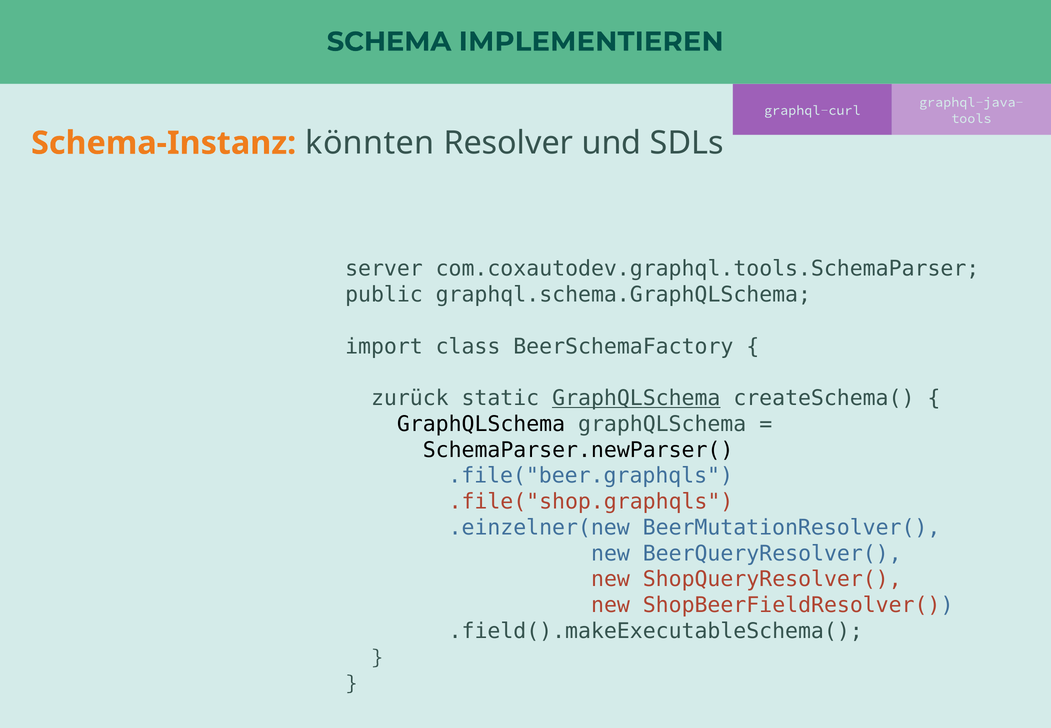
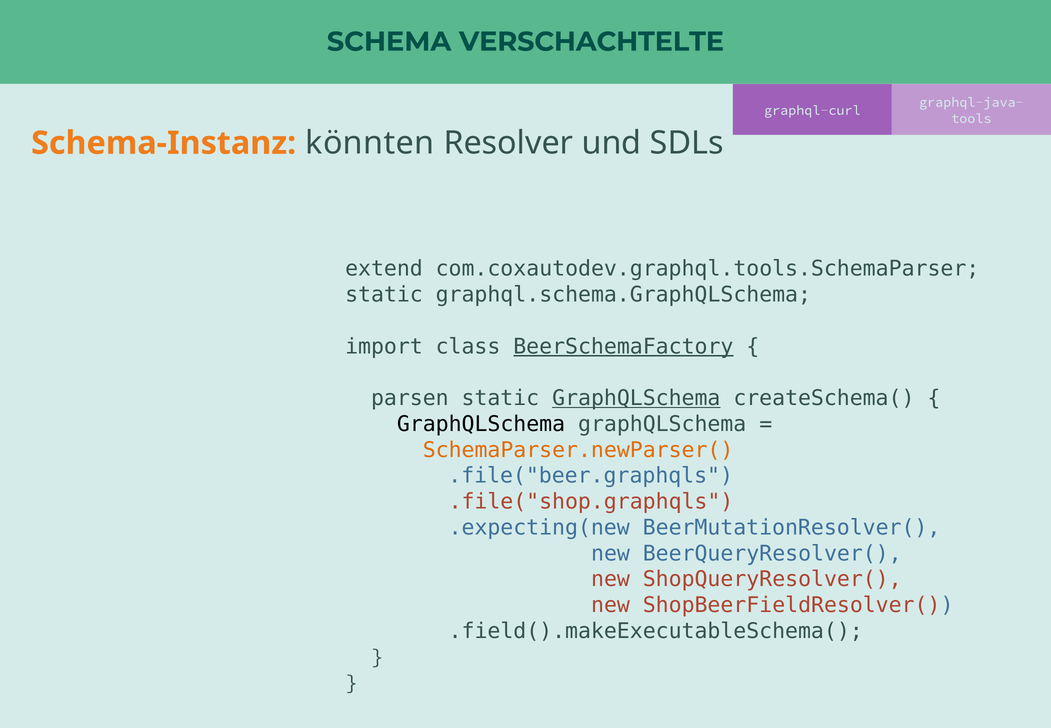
IMPLEMENTIEREN: IMPLEMENTIEREN -> VERSCHACHTELTE (592, 42)
server: server -> extend (384, 269)
public: public -> static (384, 295)
BeerSchemaFactory underline: none -> present (623, 346)
zurück: zurück -> parsen (410, 398)
SchemaParser.newParser( colour: black -> orange (578, 450)
.einzelner(new: .einzelner(new -> .expecting(new (539, 527)
